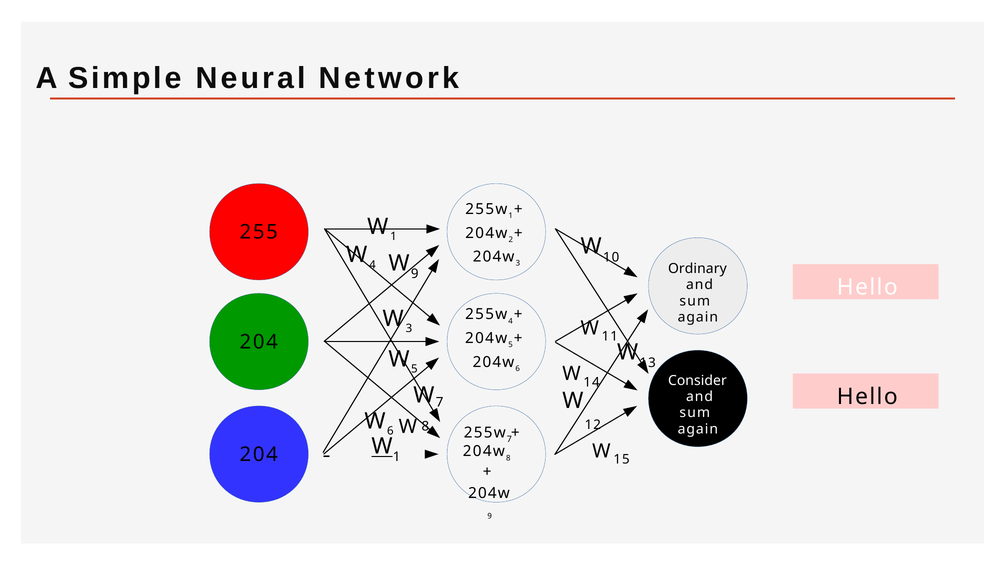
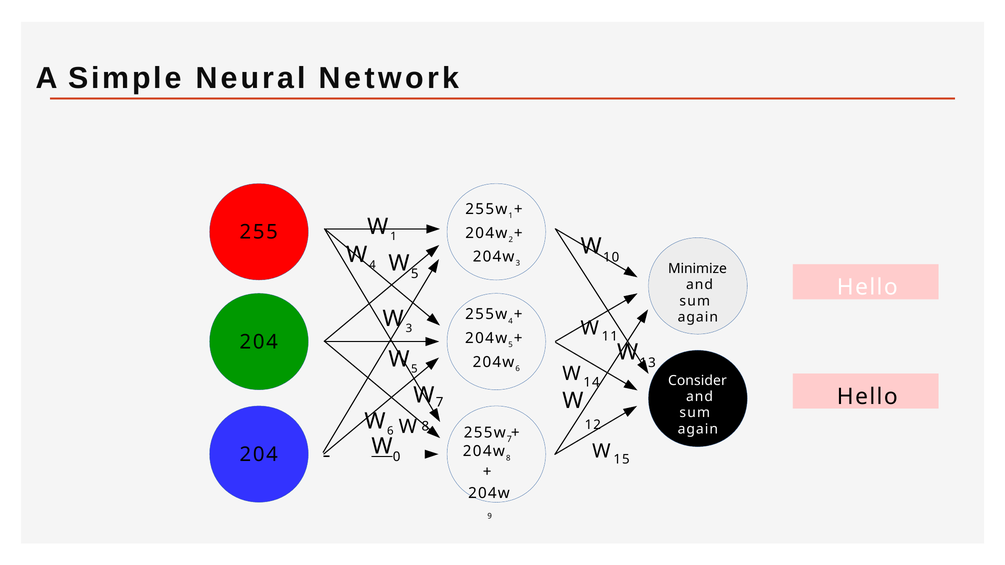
9: 9 -> 5 (415, 274)
Ordinary: Ordinary -> Minimize (697, 269)
1: 1 -> 0 (397, 457)
